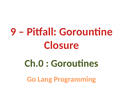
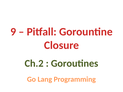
Ch.0: Ch.0 -> Ch.2 (34, 64)
